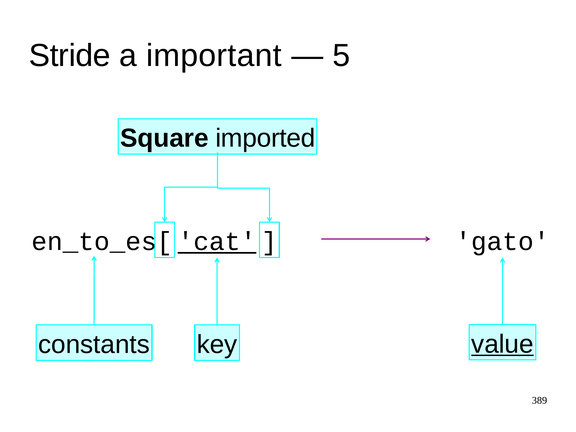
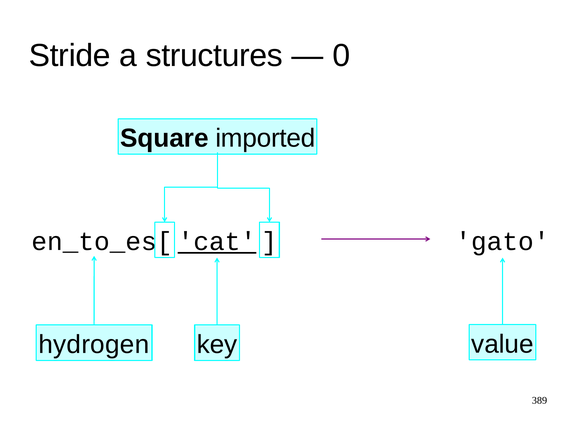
important: important -> structures (214, 55)
5: 5 -> 0 (341, 55)
constants: constants -> hydrogen (94, 345)
value underline: present -> none (502, 344)
